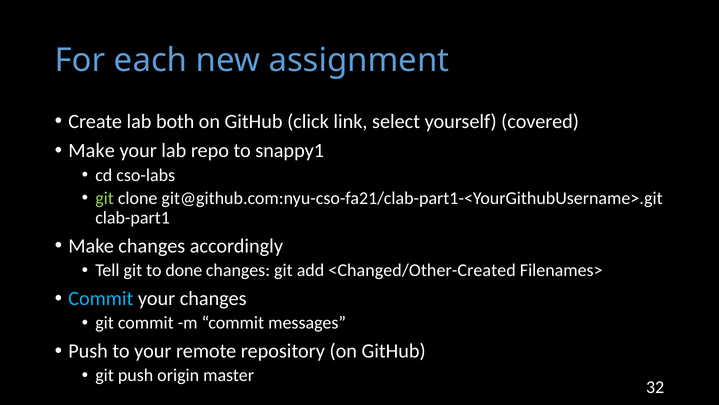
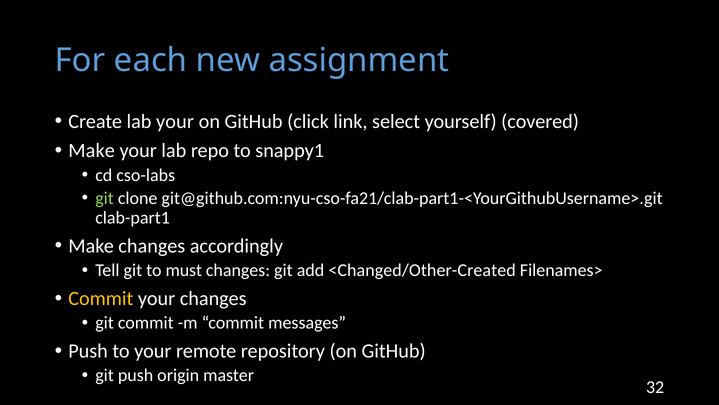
lab both: both -> your (175, 121)
done: done -> must (184, 270)
Commit colour: light blue -> yellow (101, 298)
